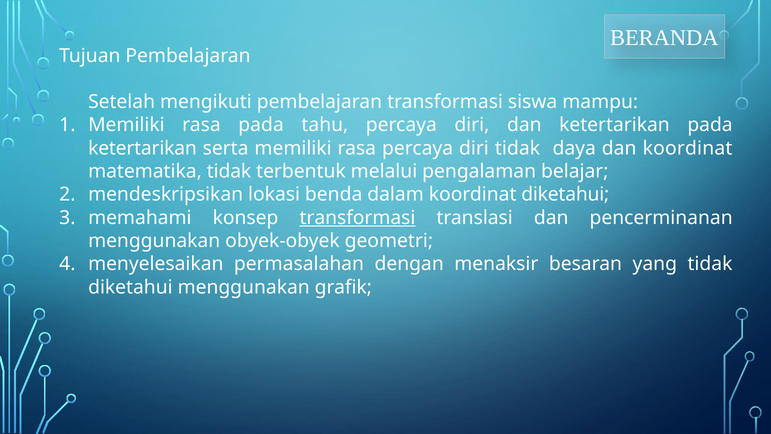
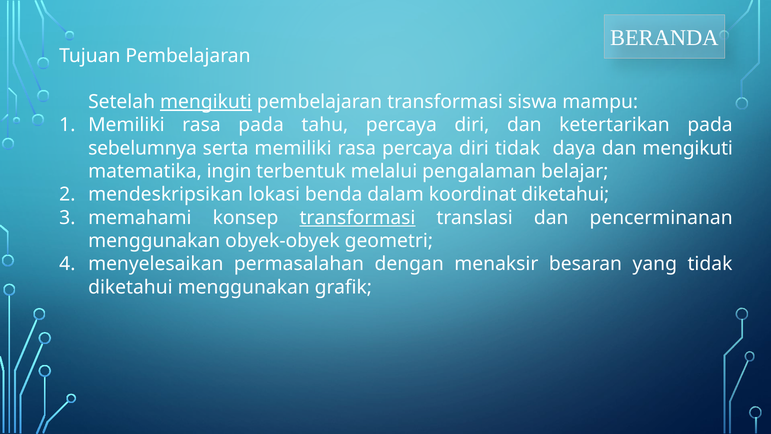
mengikuti underline: none -> present (206, 102)
ketertarikan: ketertarikan -> sebelumnya (142, 148)
dan koordinat: koordinat -> mengikuti (688, 148)
matematika tidak: tidak -> ingin (229, 171)
